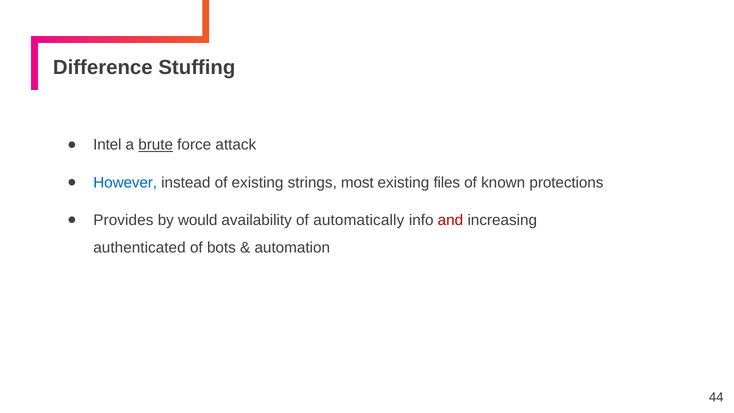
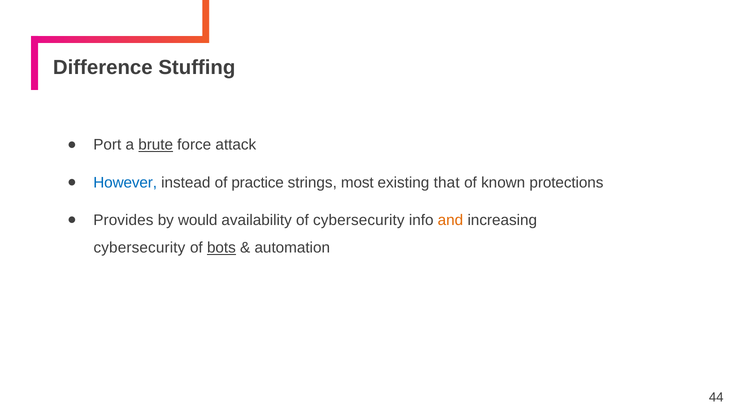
Intel: Intel -> Port (107, 145)
of existing: existing -> practice (258, 183)
files: files -> that (447, 183)
of automatically: automatically -> cybersecurity (359, 220)
and colour: red -> orange (450, 220)
authenticated: authenticated -> cybersecurity (139, 248)
bots underline: none -> present (221, 248)
